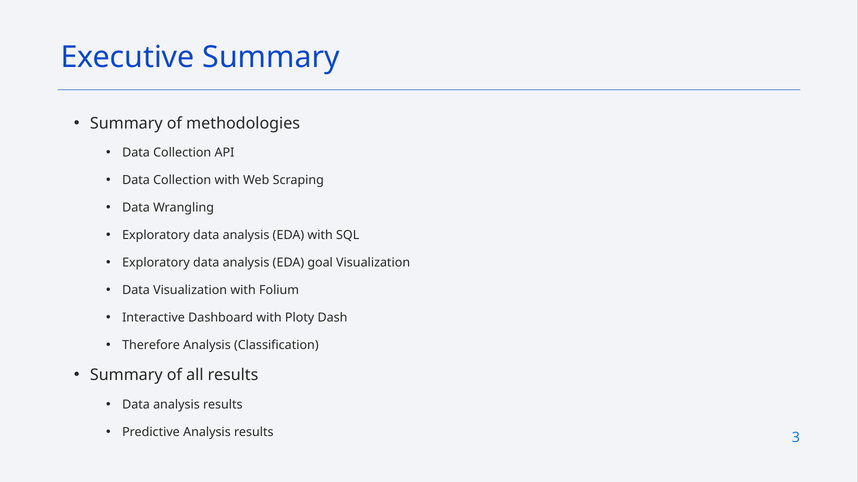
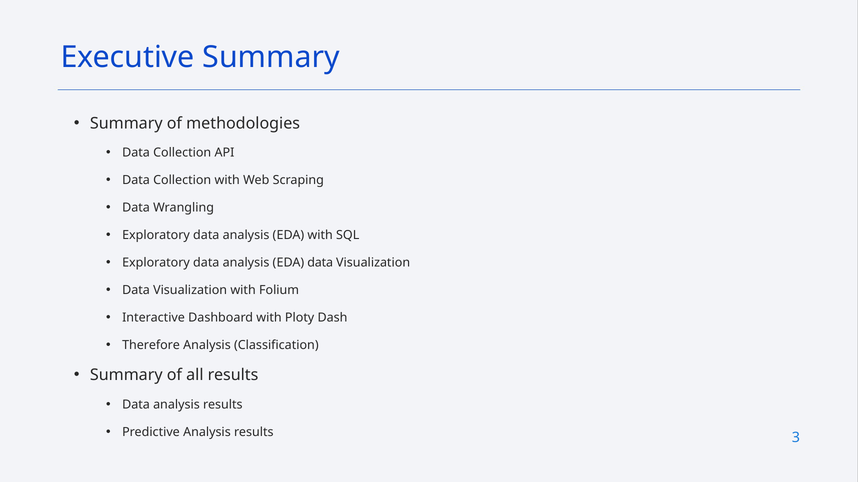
EDA goal: goal -> data (320, 263)
